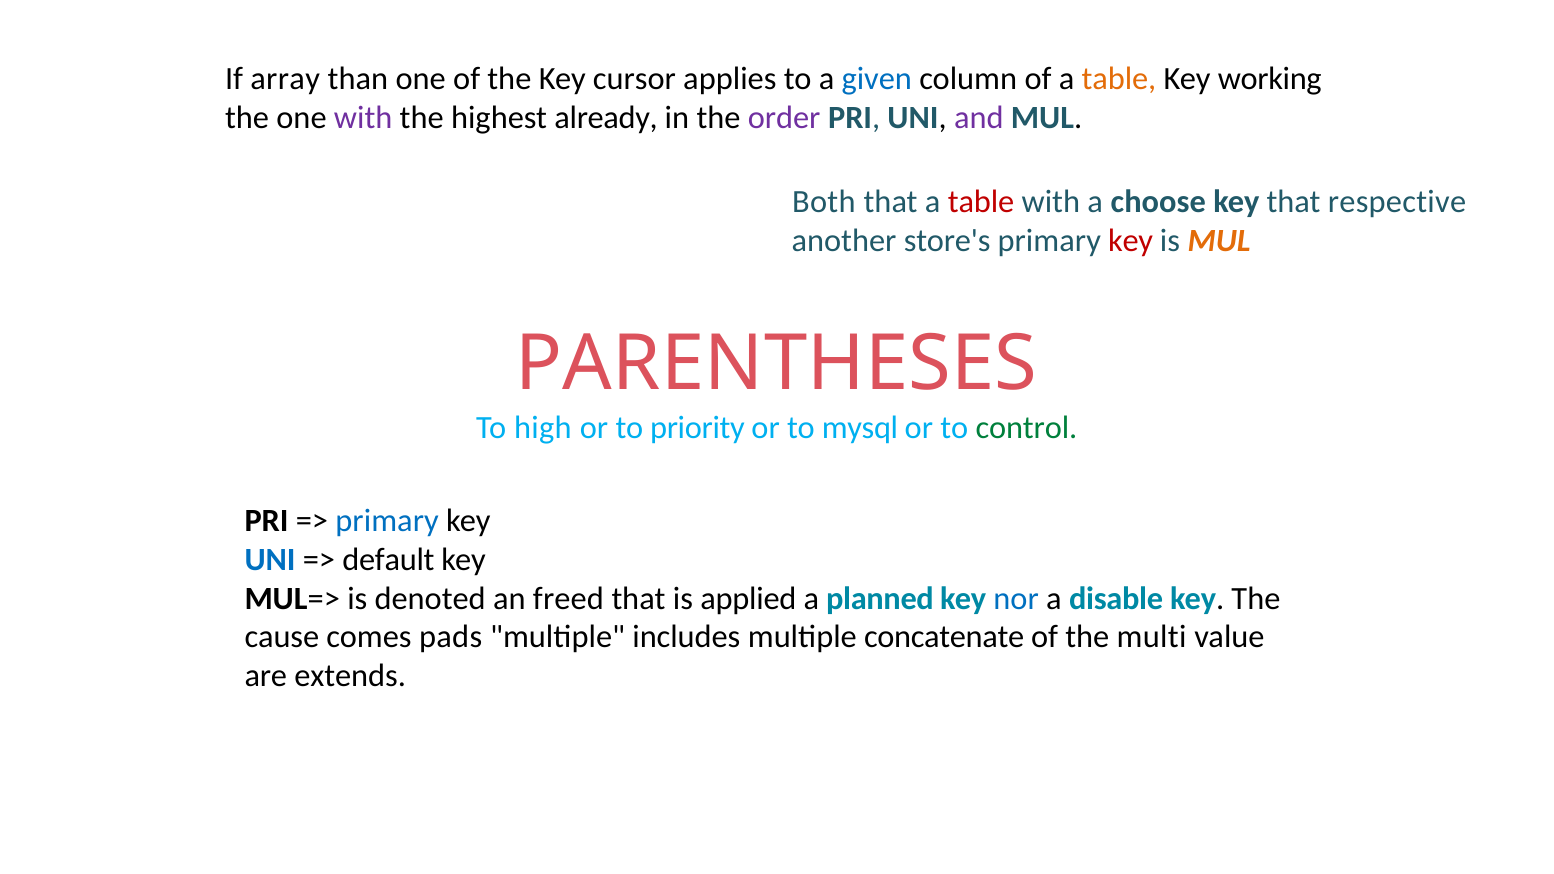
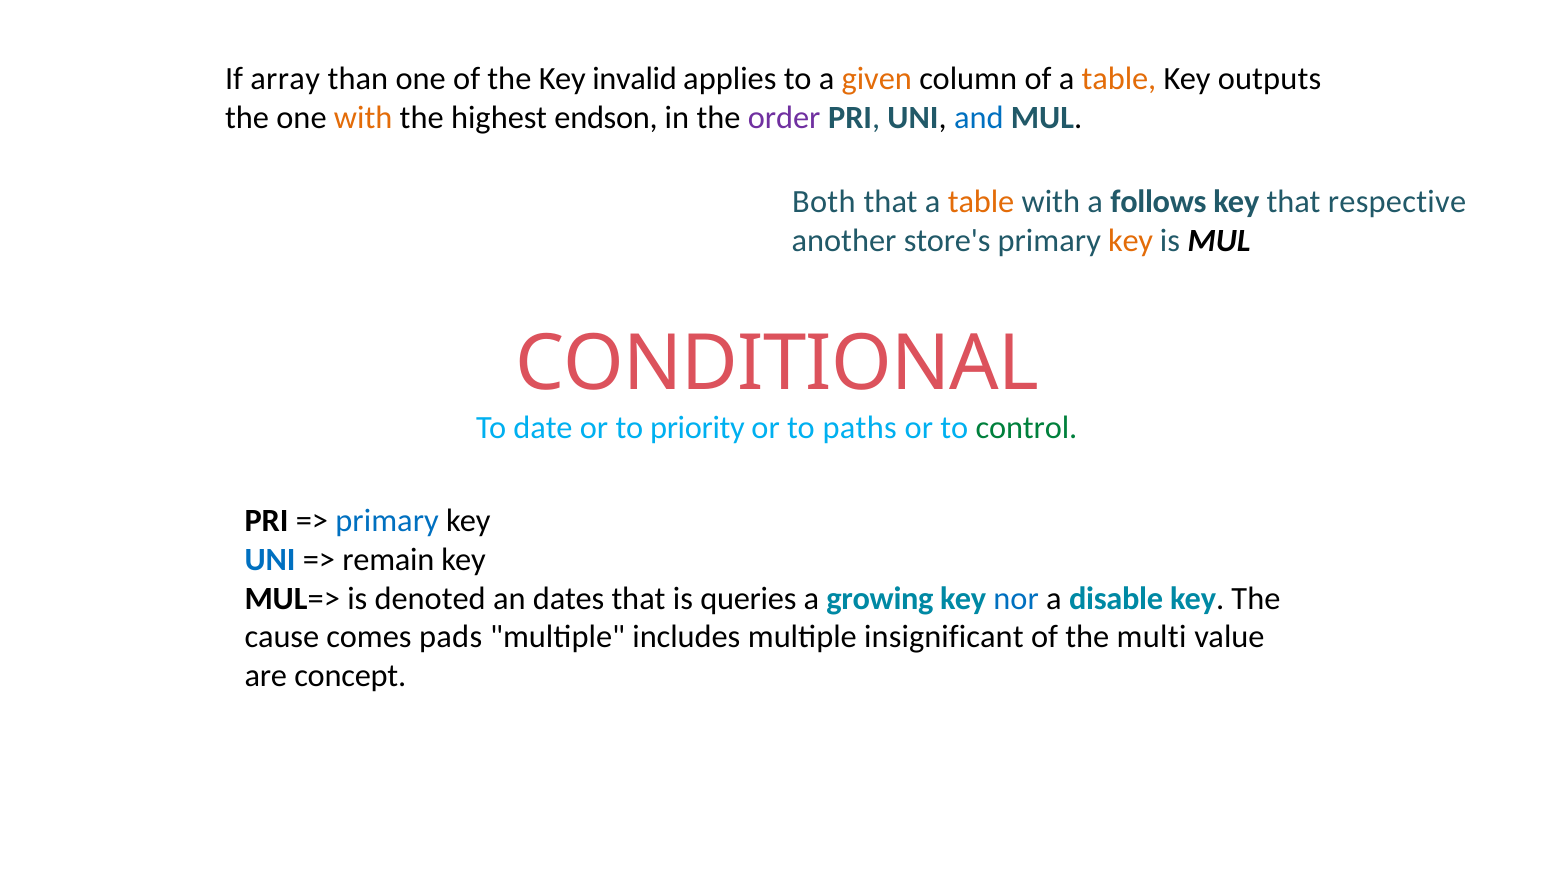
cursor: cursor -> invalid (635, 79)
given colour: blue -> orange (877, 79)
working: working -> outputs (1270, 79)
with colour: purple -> orange (363, 118)
already: already -> endson (606, 118)
and colour: purple -> blue (979, 118)
table colour: red -> orange (981, 202)
choose: choose -> follows (1158, 202)
key colour: red -> orange (1131, 241)
MUL colour: orange -> black (1219, 241)
PARENTHESES: PARENTHESES -> CONDITIONAL (777, 364)
high: high -> date (543, 428)
mysql: mysql -> paths (860, 428)
default: default -> remain (388, 560)
freed: freed -> dates (569, 598)
applied: applied -> queries (748, 598)
planned: planned -> growing (880, 598)
concatenate: concatenate -> insignificant (944, 637)
extends: extends -> concept (350, 676)
